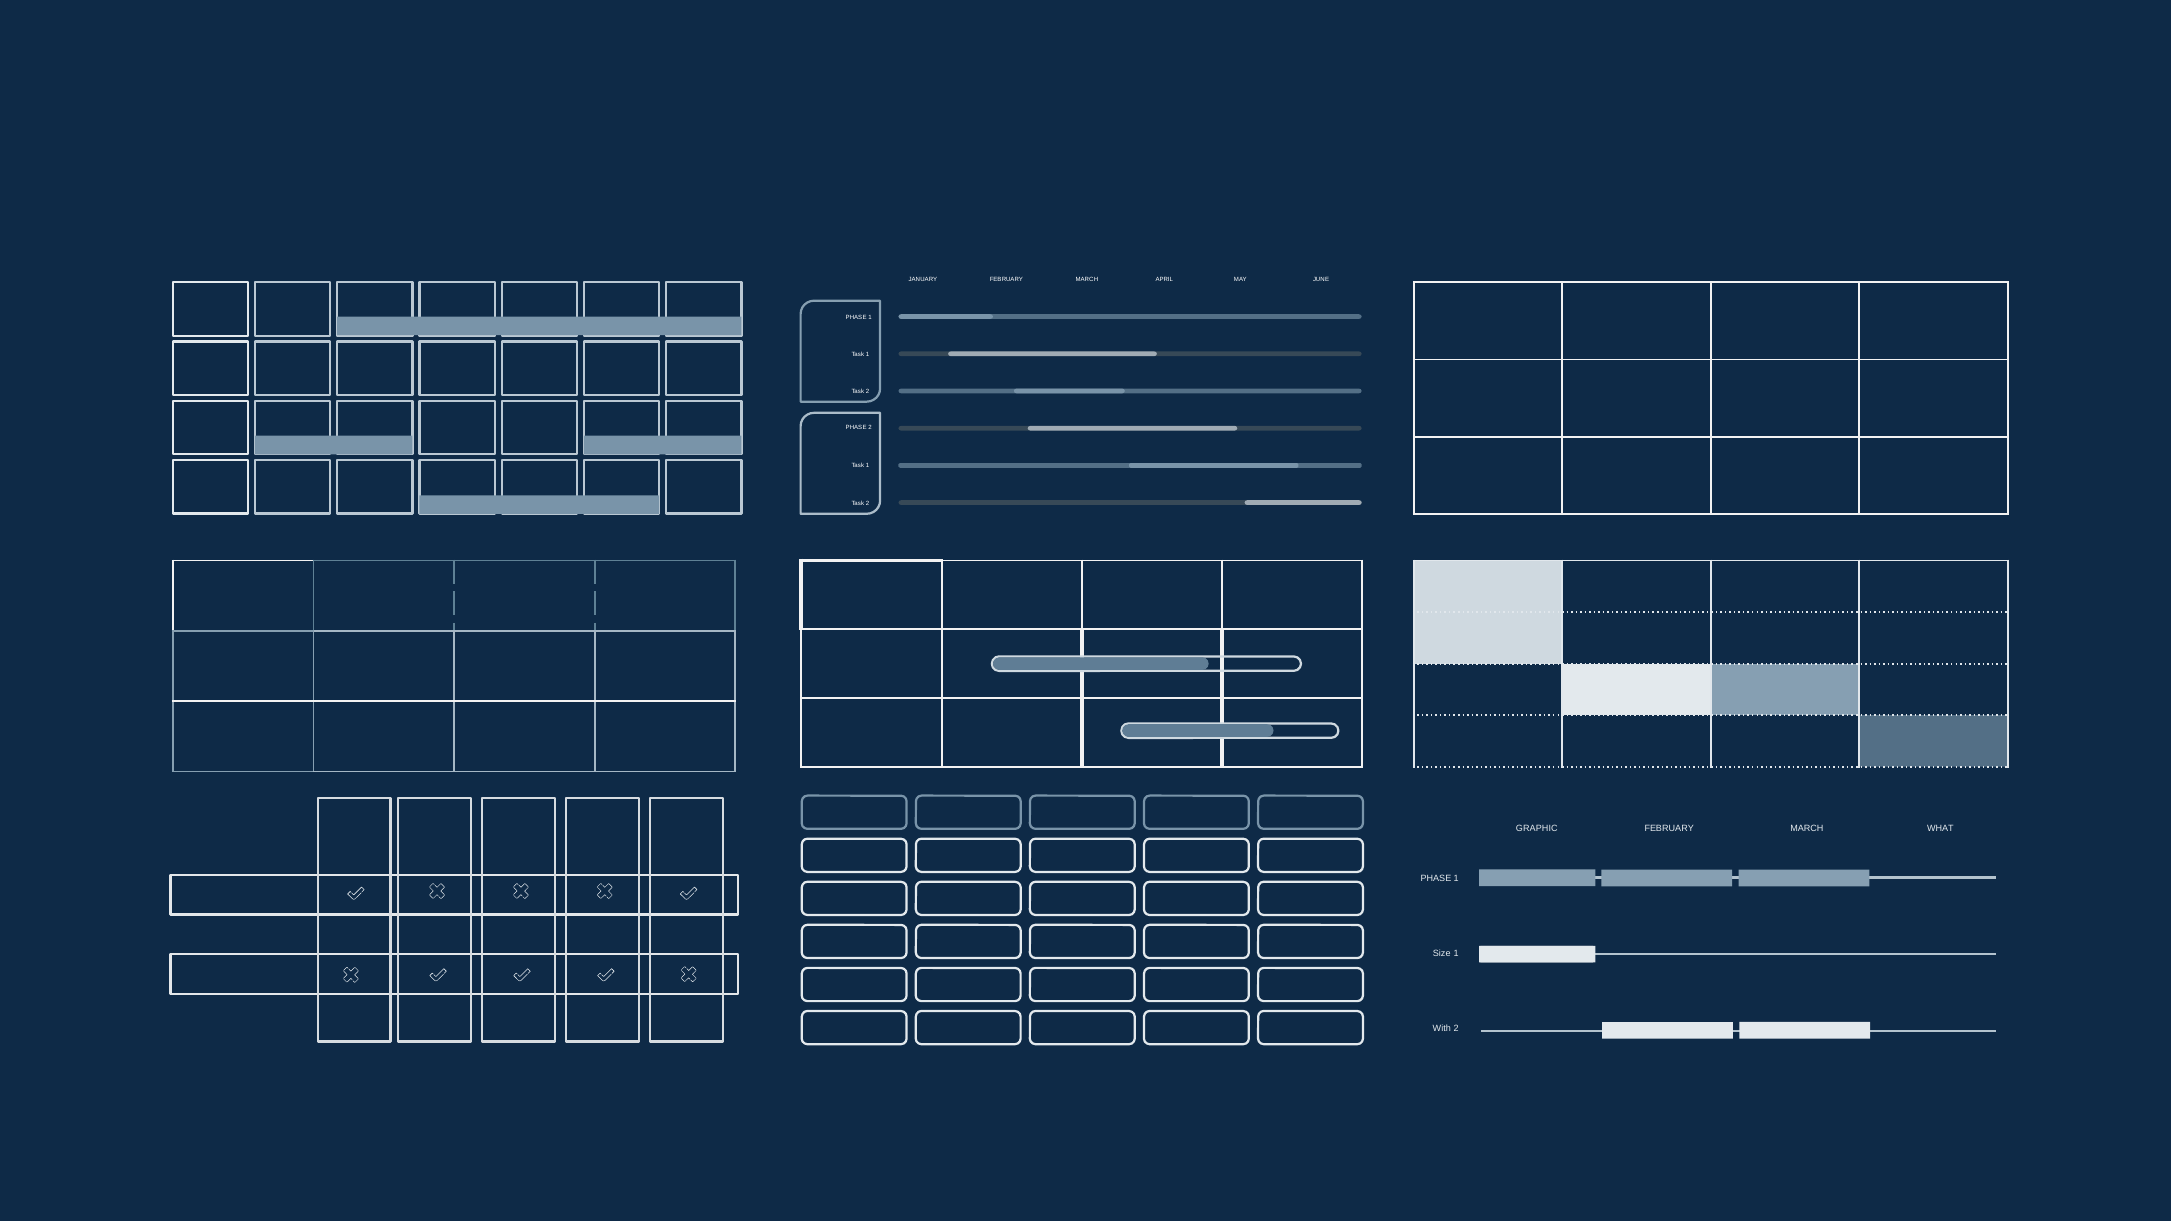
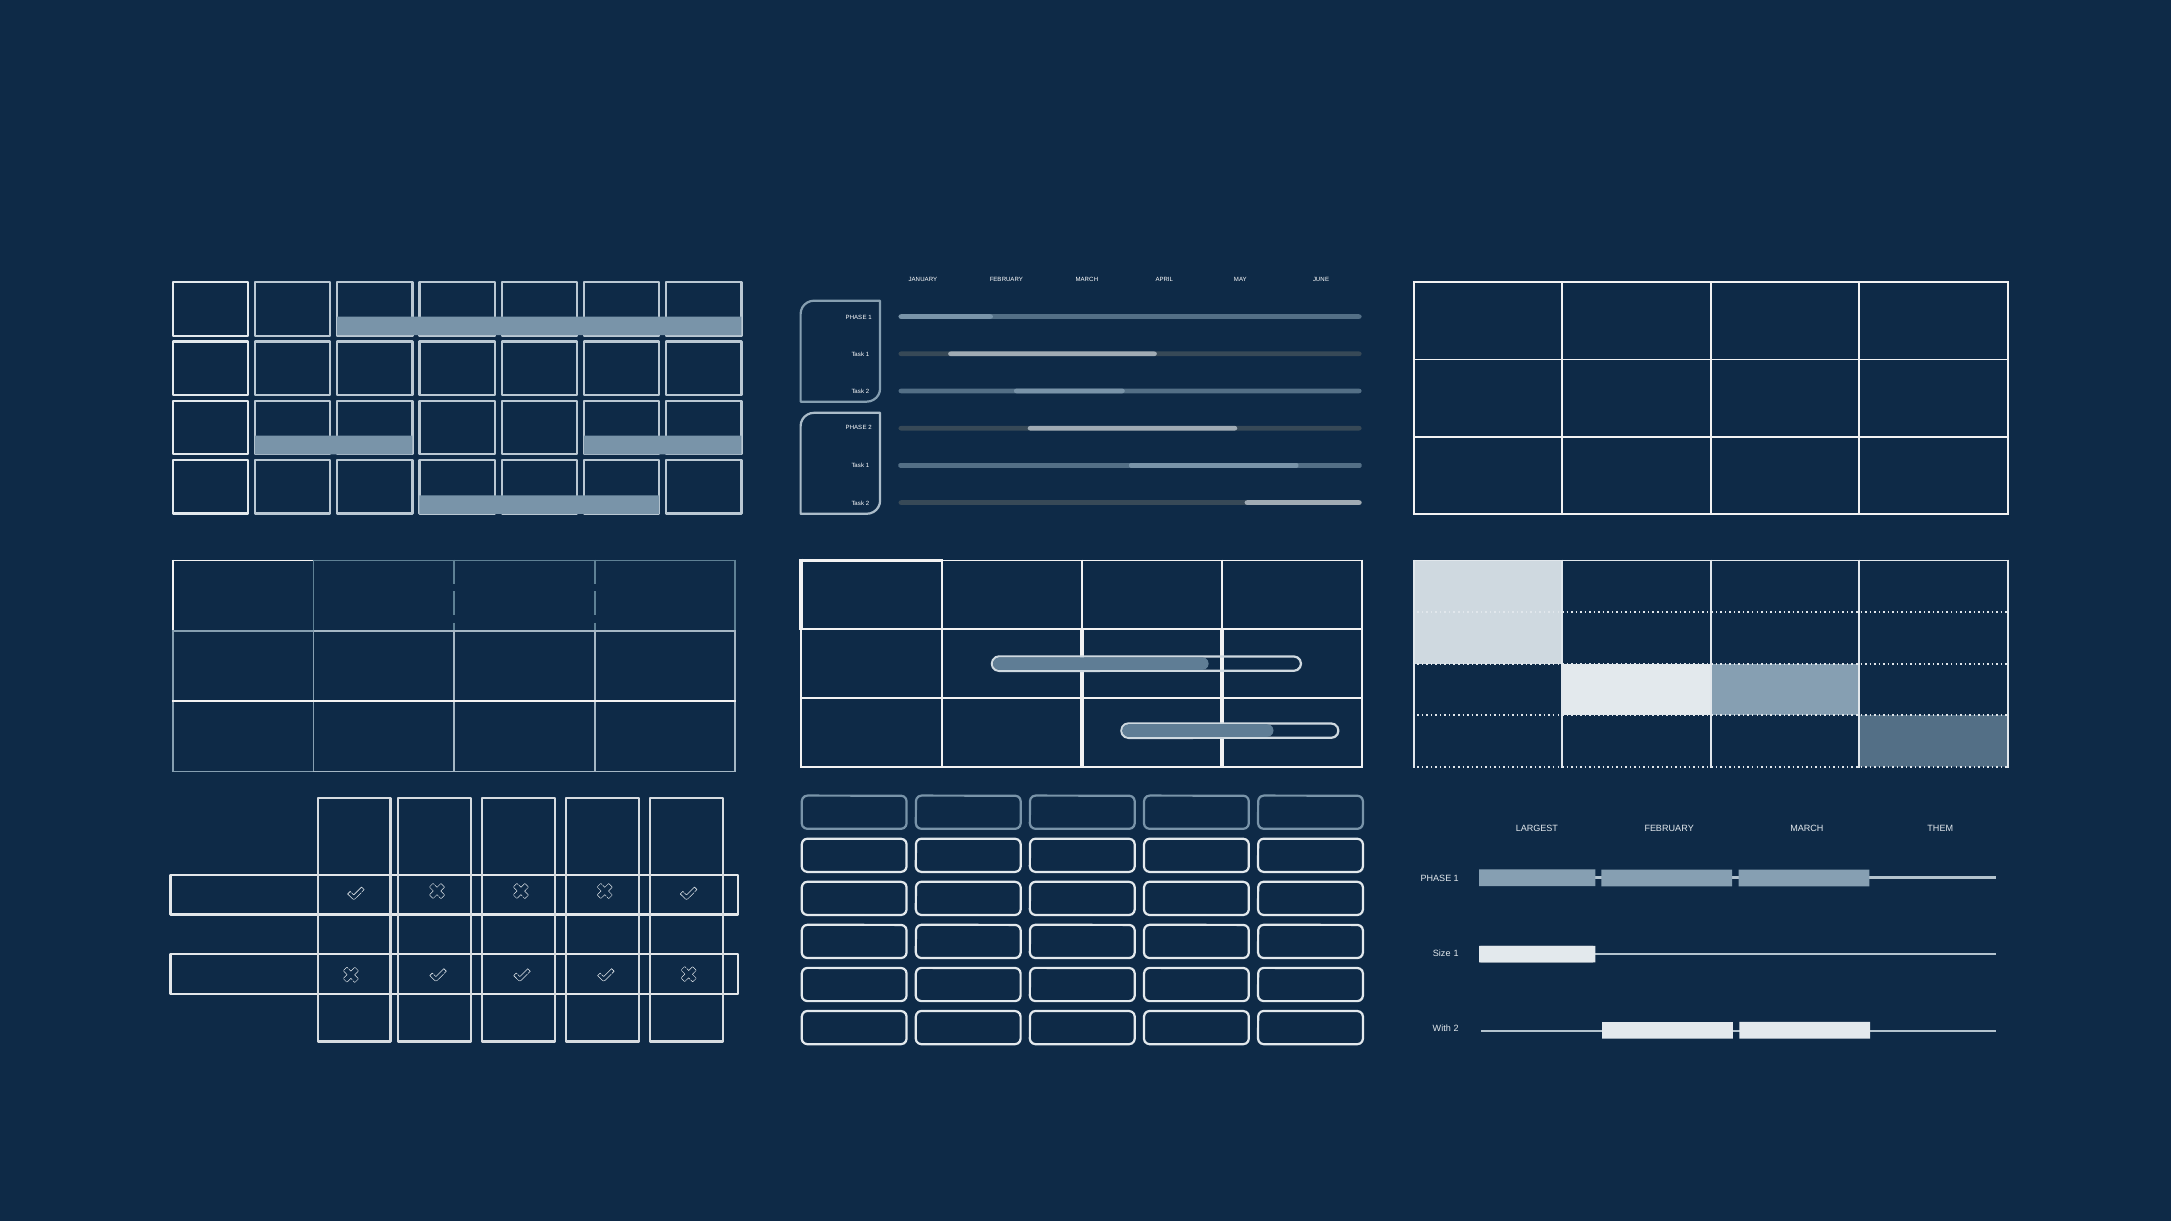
GRAPHIC: GRAPHIC -> LARGEST (1537, 828)
WHAT: WHAT -> THEM (1940, 828)
